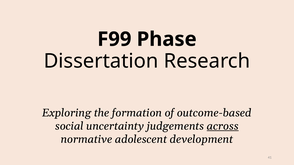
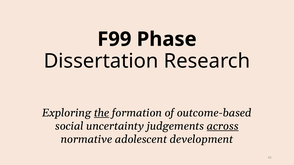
the underline: none -> present (102, 113)
